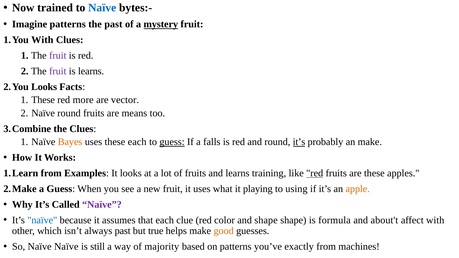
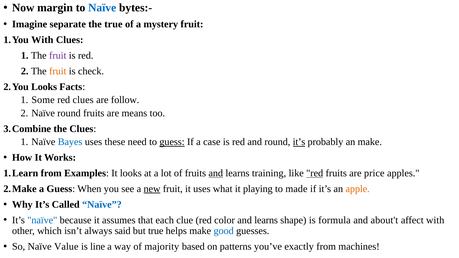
trained: trained -> margin (55, 8)
Imagine patterns: patterns -> separate (68, 24)
the past: past -> true (113, 24)
mystery underline: present -> none (161, 24)
fruit colour: purple -> orange (58, 71)
is learns: learns -> check (91, 71)
1 These: These -> Some (43, 100)
red more: more -> clues (83, 100)
vector: vector -> follow (125, 100)
Bayes colour: orange -> blue (70, 142)
these each: each -> need (137, 142)
falls: falls -> case (212, 142)
and underline: none -> present (216, 173)
are these: these -> price (374, 173)
new underline: none -> present (152, 189)
using: using -> made (296, 189)
Naïve colour: purple -> blue (102, 205)
color and shape: shape -> learns (266, 220)
always past: past -> said (123, 231)
good colour: orange -> blue (224, 231)
Naïve Naïve: Naïve -> Value (66, 247)
still: still -> line (98, 247)
